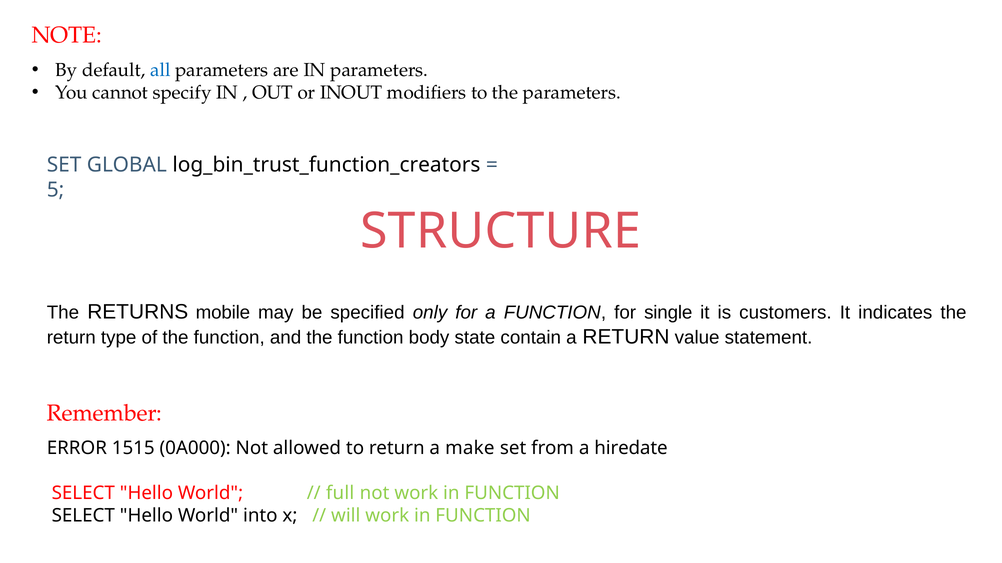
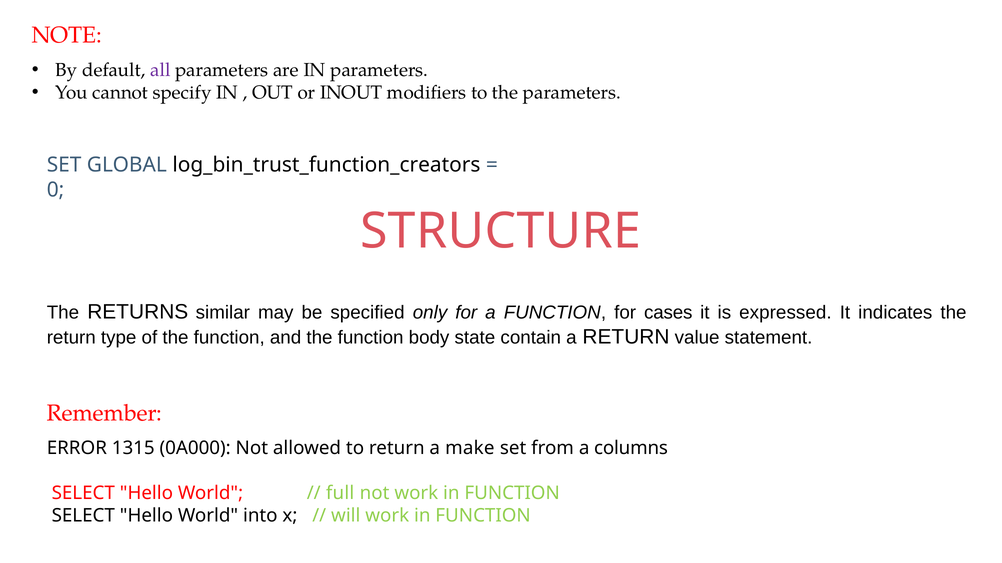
all colour: blue -> purple (160, 70)
5: 5 -> 0 (56, 190)
mobile: mobile -> similar (223, 313)
single: single -> cases (668, 313)
customers: customers -> expressed (785, 313)
1515: 1515 -> 1315 (133, 449)
hiredate: hiredate -> columns (631, 449)
